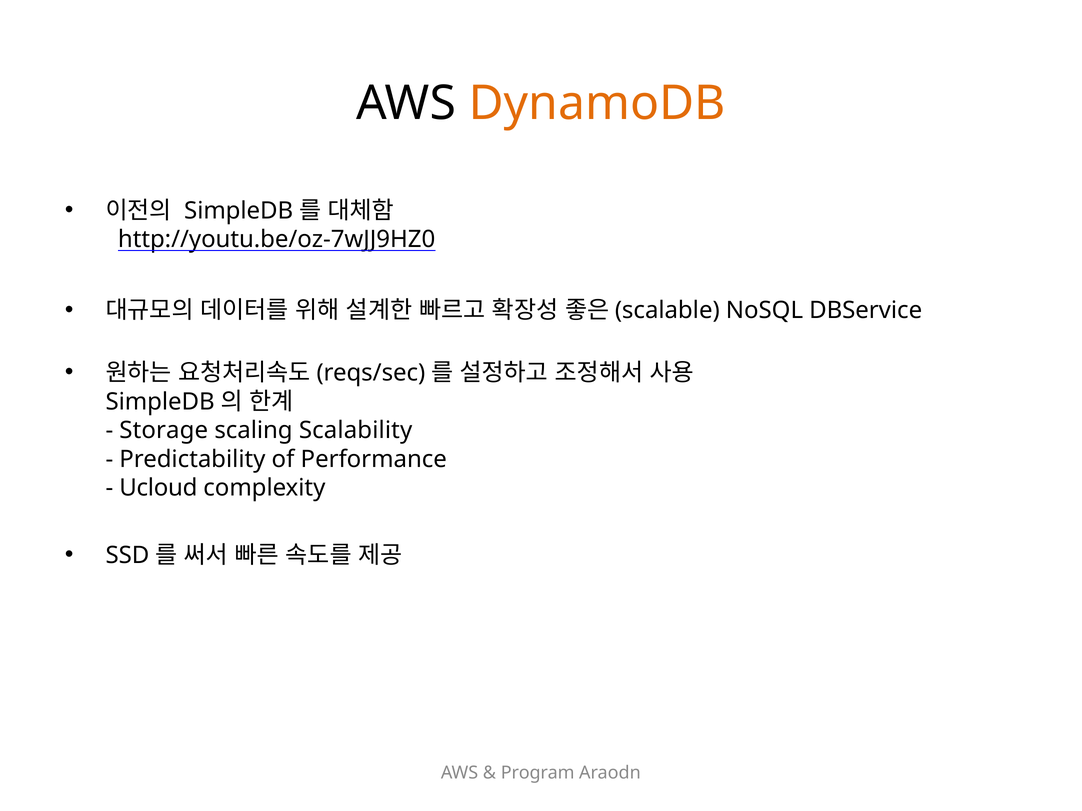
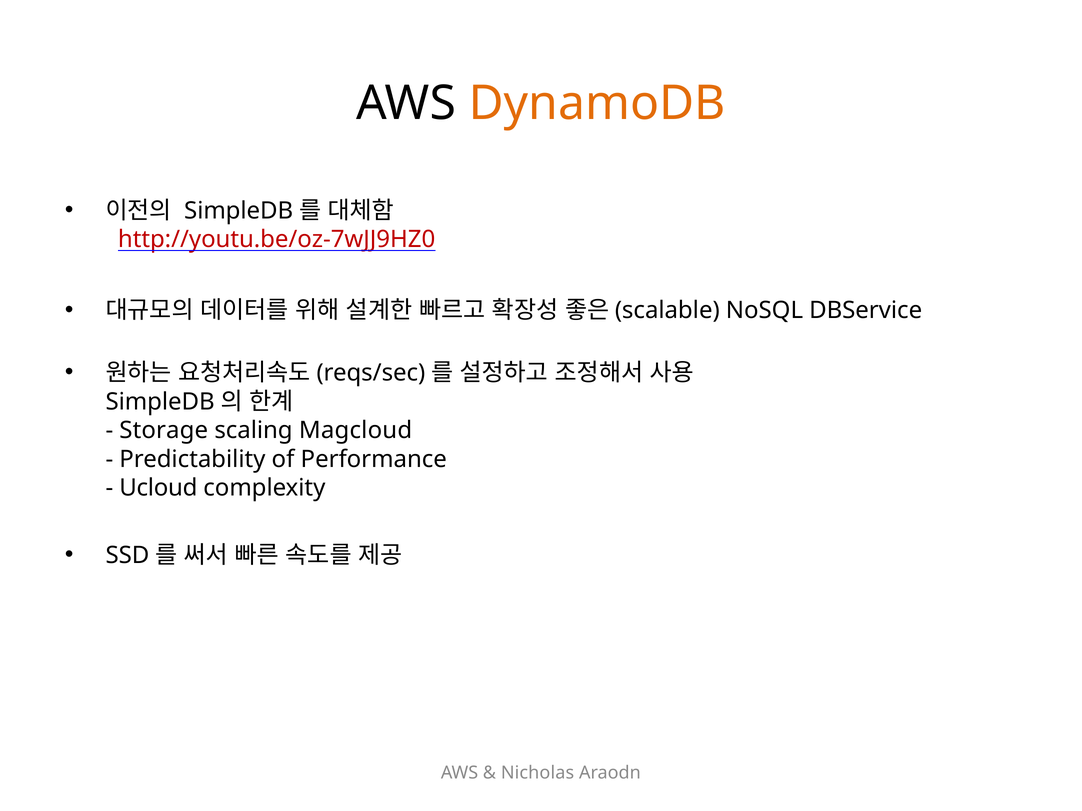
http://youtu.be/oz-7wJJ9HZ0 colour: black -> red (277, 240)
Scalability: Scalability -> Magcloud (356, 431)
Program: Program -> Nicholas (538, 774)
